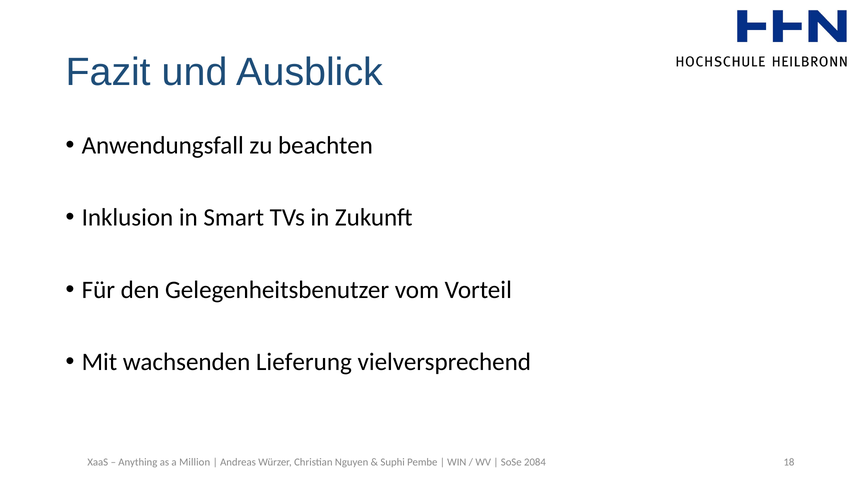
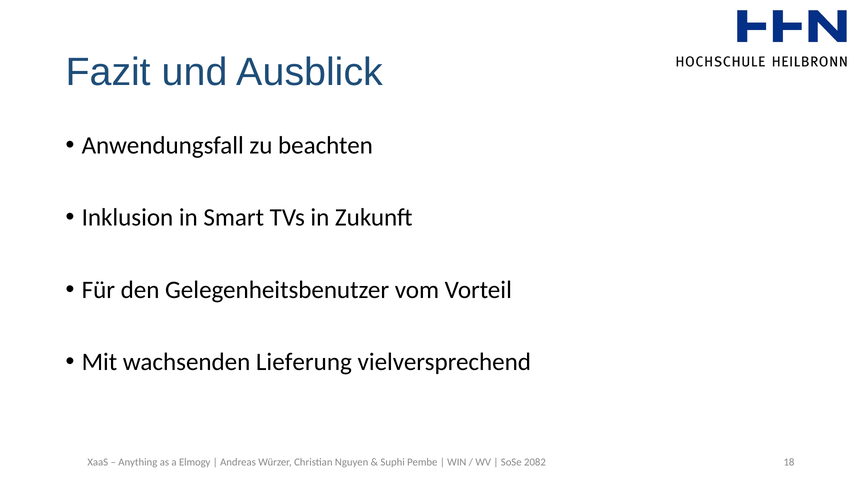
Million: Million -> Elmogy (195, 462)
2084: 2084 -> 2082 (535, 462)
